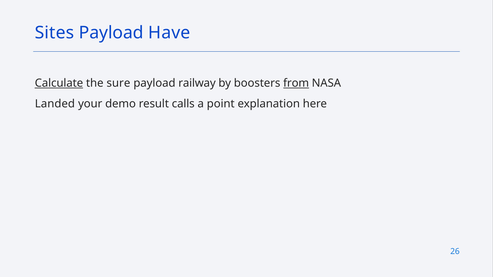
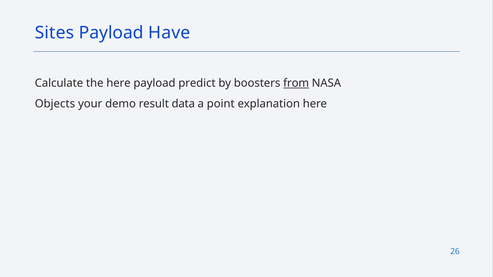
Calculate underline: present -> none (59, 83)
the sure: sure -> here (118, 83)
railway: railway -> predict (197, 83)
Landed: Landed -> Objects (55, 104)
calls: calls -> data (183, 104)
